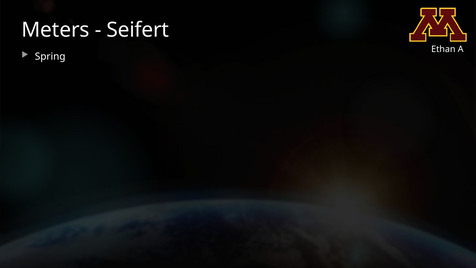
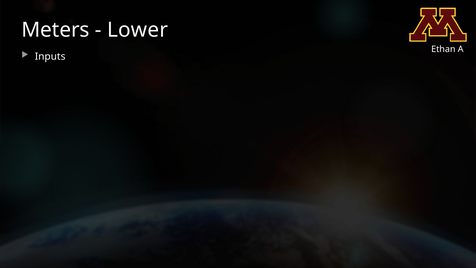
Seifert: Seifert -> Lower (138, 30)
Spring: Spring -> Inputs (50, 56)
